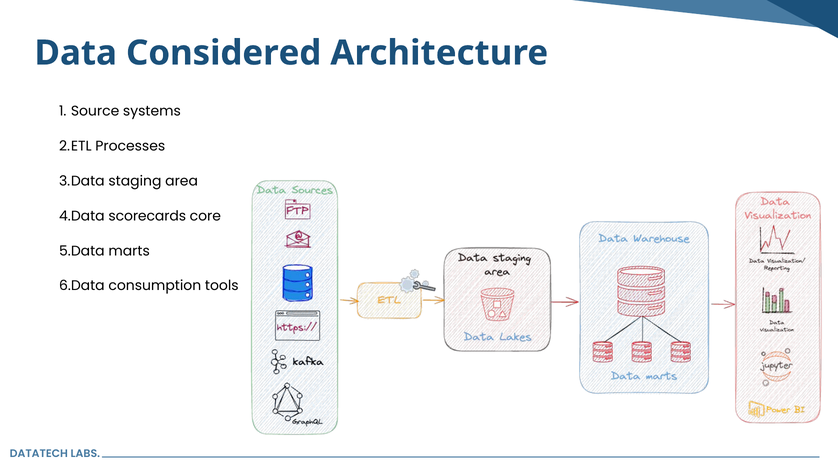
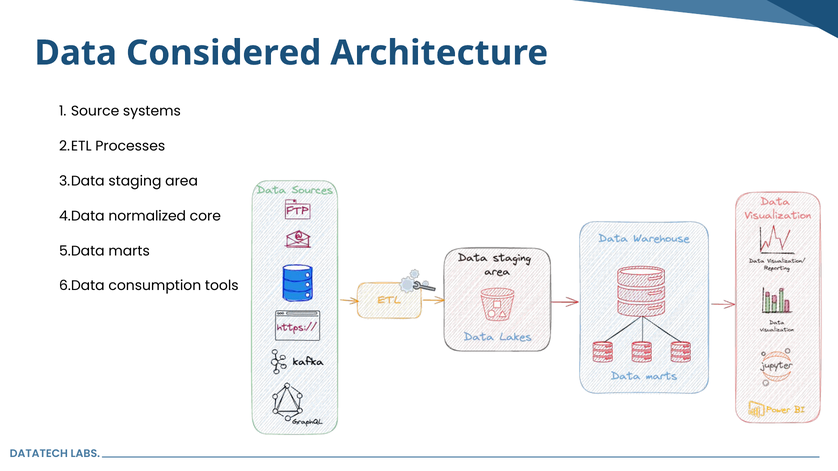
scorecards: scorecards -> normalized (147, 216)
